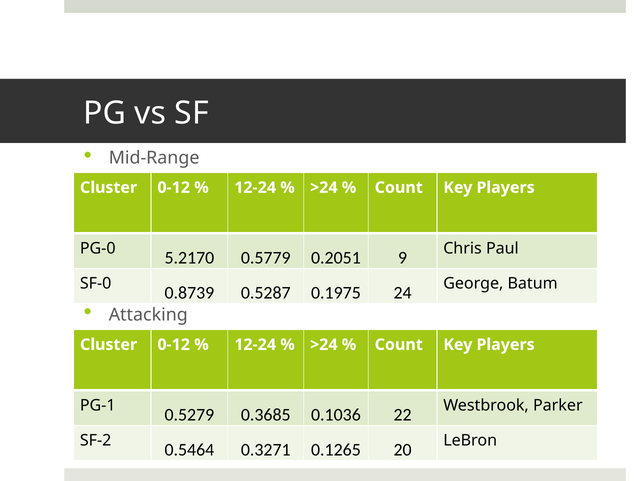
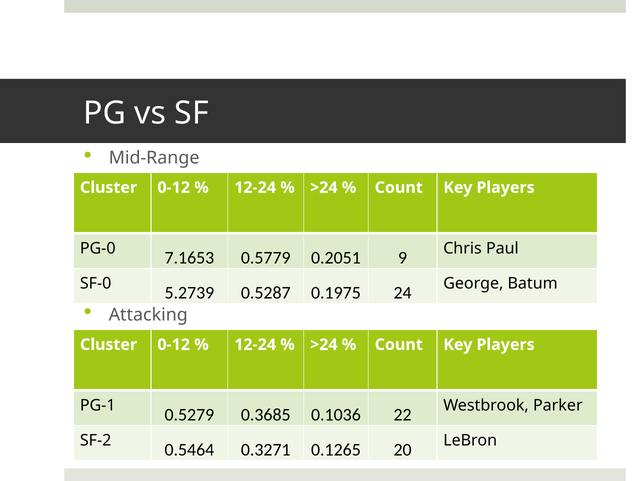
5.2170: 5.2170 -> 7.1653 (189, 258)
0.8739: 0.8739 -> 5.2739 (189, 293)
